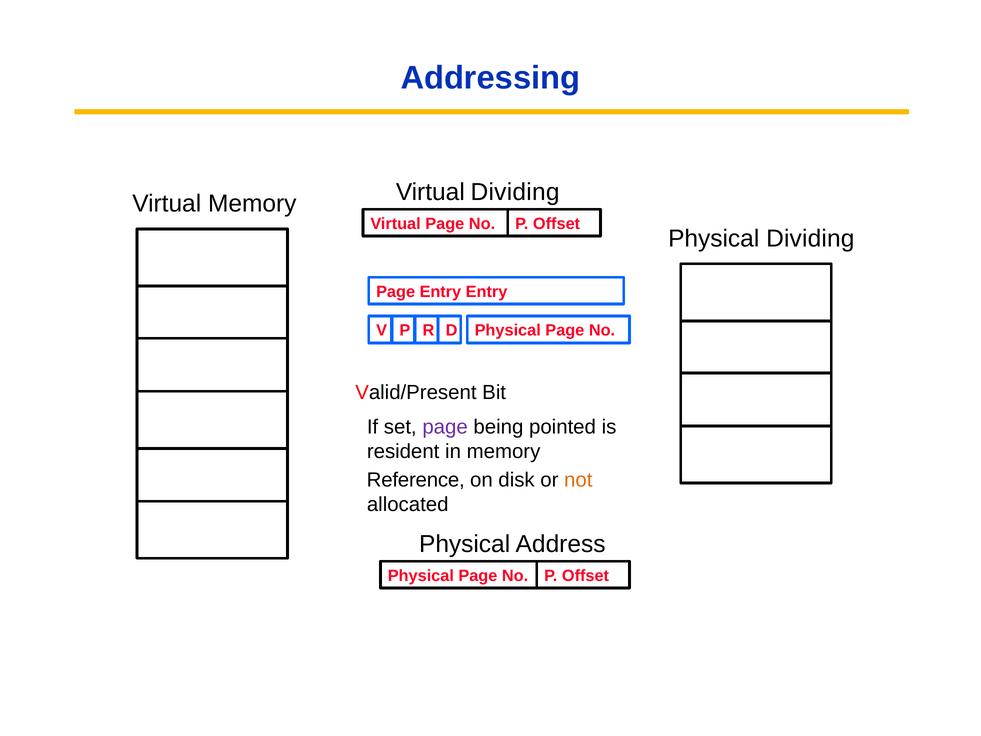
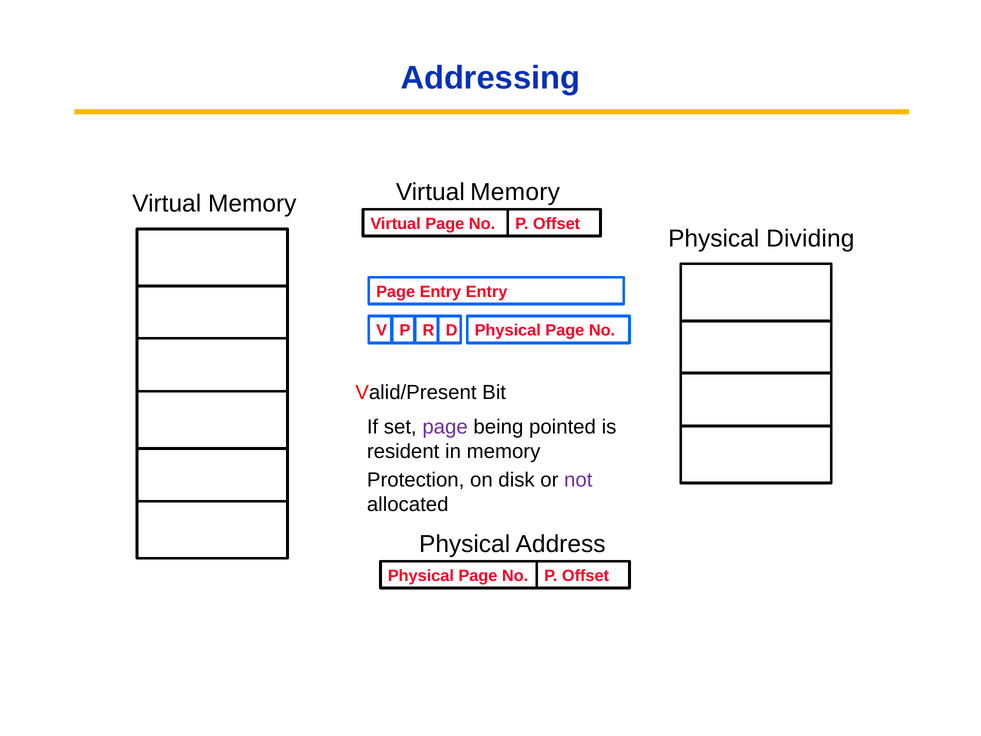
Dividing: Dividing -> Memory (515, 192)
Reference: Reference -> Protection (416, 480)
not colour: orange -> purple (578, 480)
